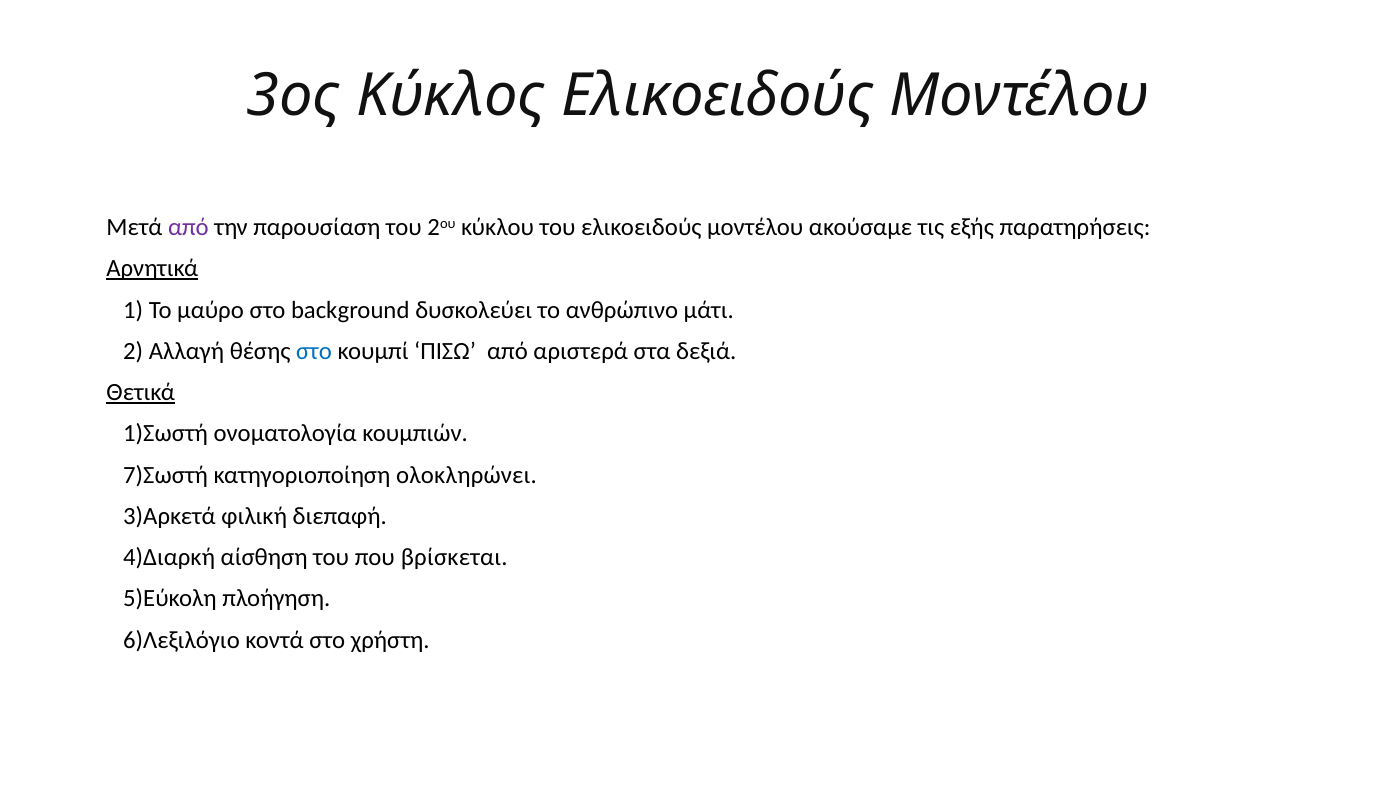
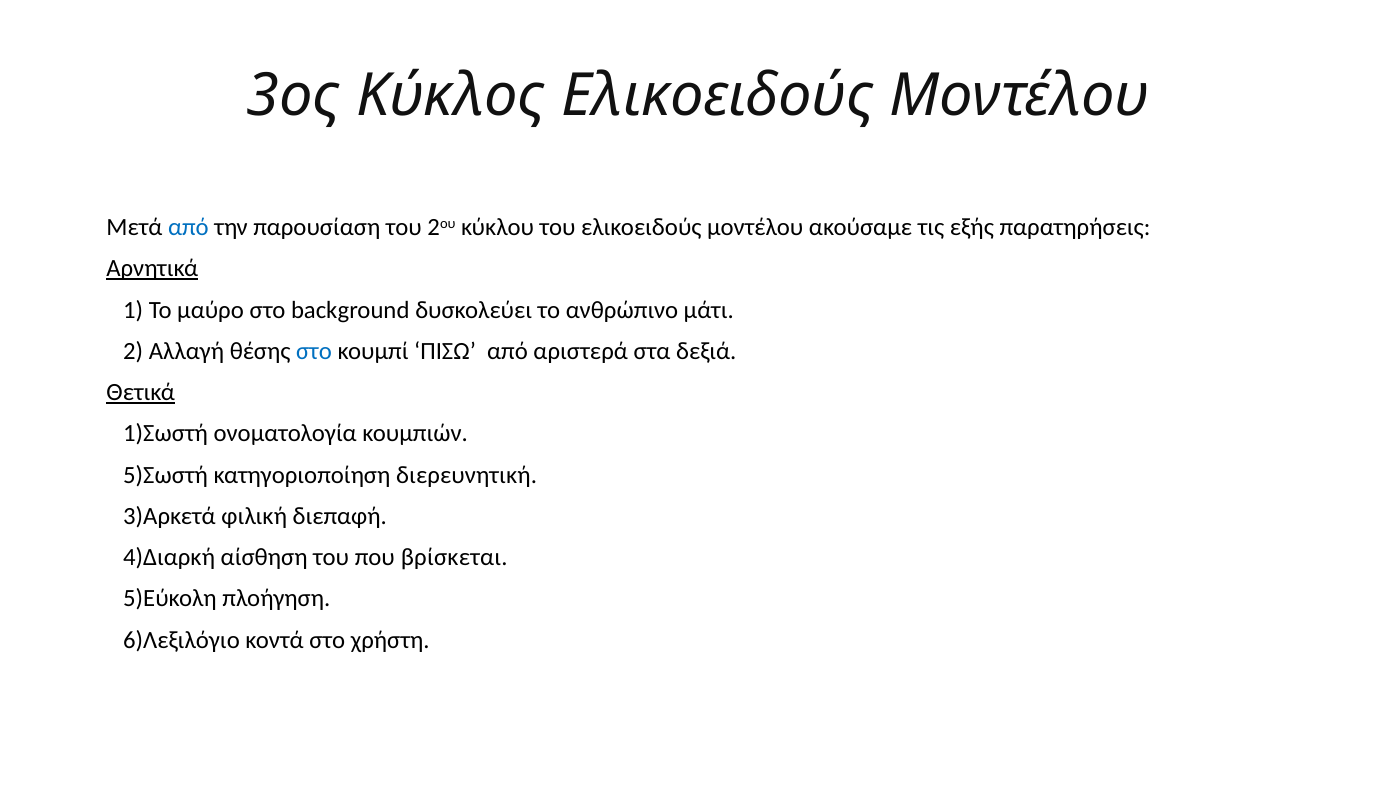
από colour: purple -> blue (188, 227)
7)Σωστή: 7)Σωστή -> 5)Σωστή (166, 475)
ολοκληρώνει: ολοκληρώνει -> διερευνητική (467, 475)
